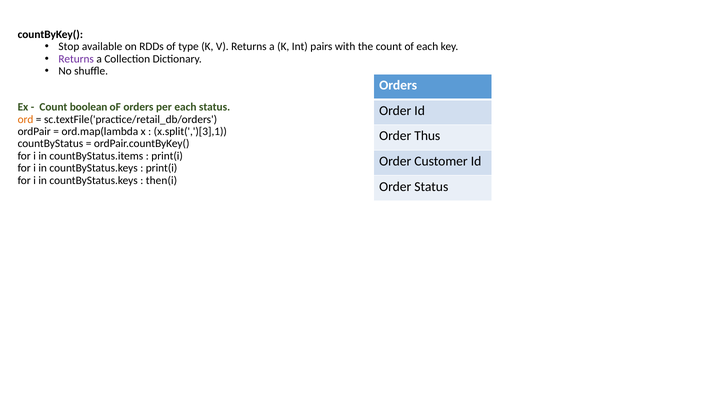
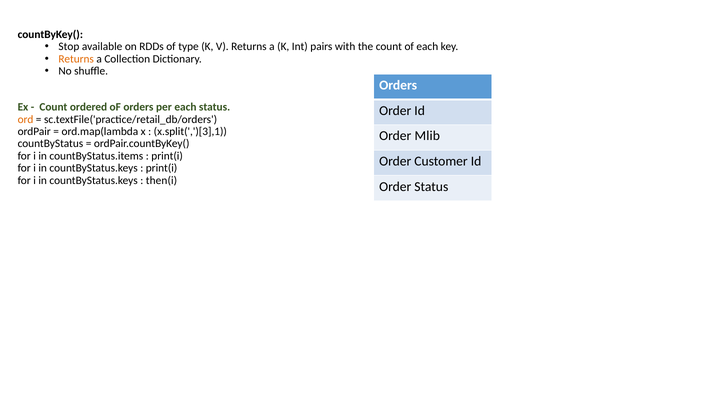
Returns colour: purple -> orange (76, 59)
boolean: boolean -> ordered (89, 107)
Thus: Thus -> Mlib (427, 136)
